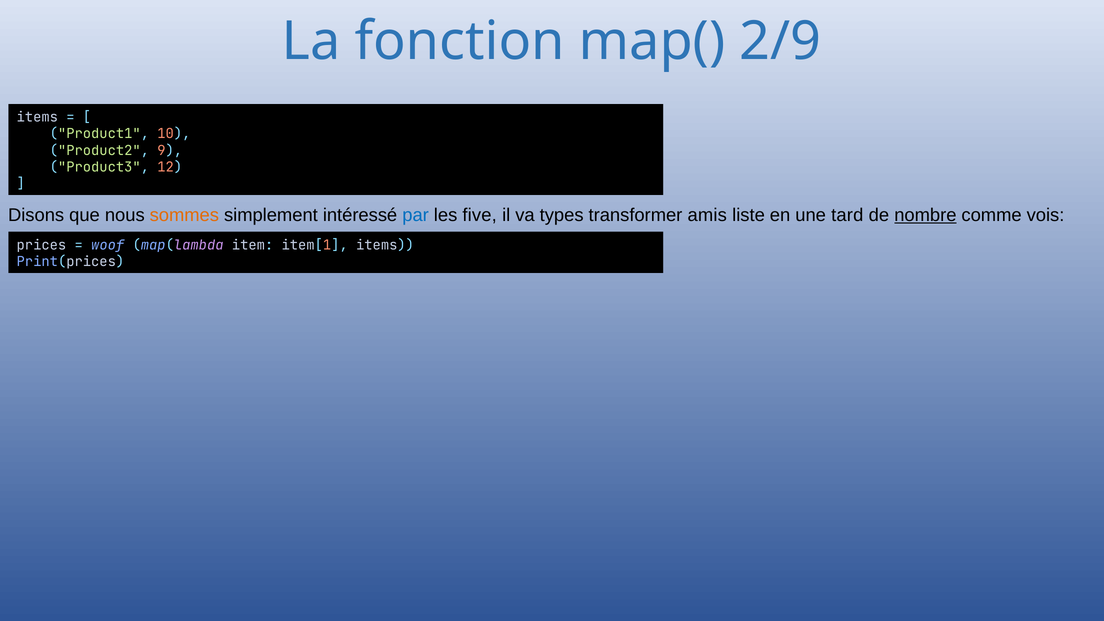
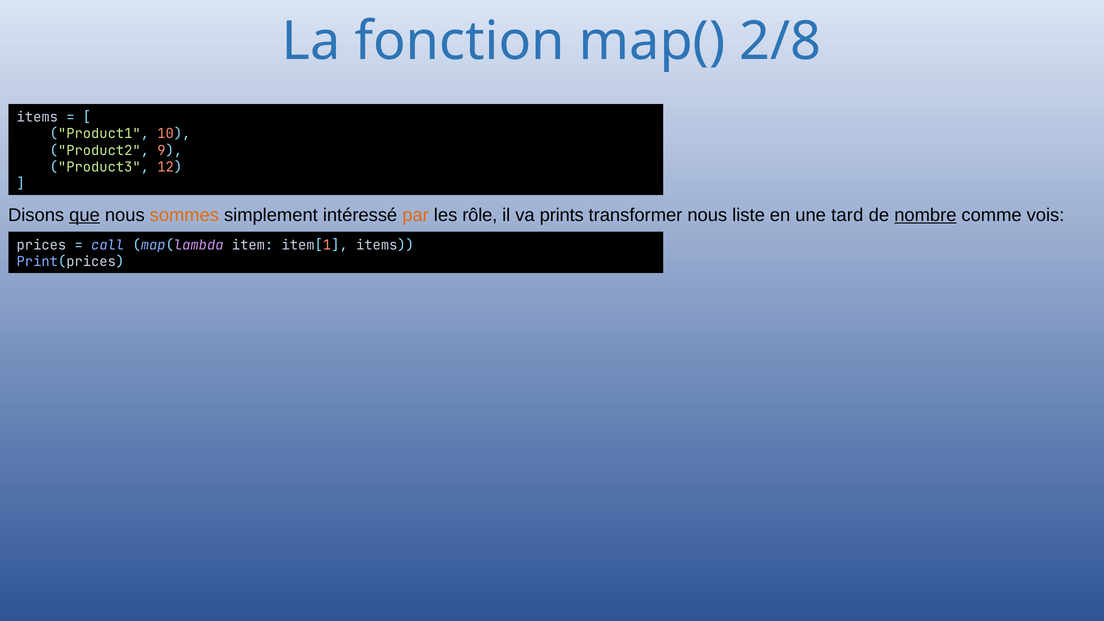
2/9: 2/9 -> 2/8 (780, 41)
que underline: none -> present (84, 215)
par colour: blue -> orange (416, 215)
five: five -> rôle (480, 215)
types: types -> prints (562, 215)
transformer amis: amis -> nous (707, 215)
woof: woof -> call (108, 245)
